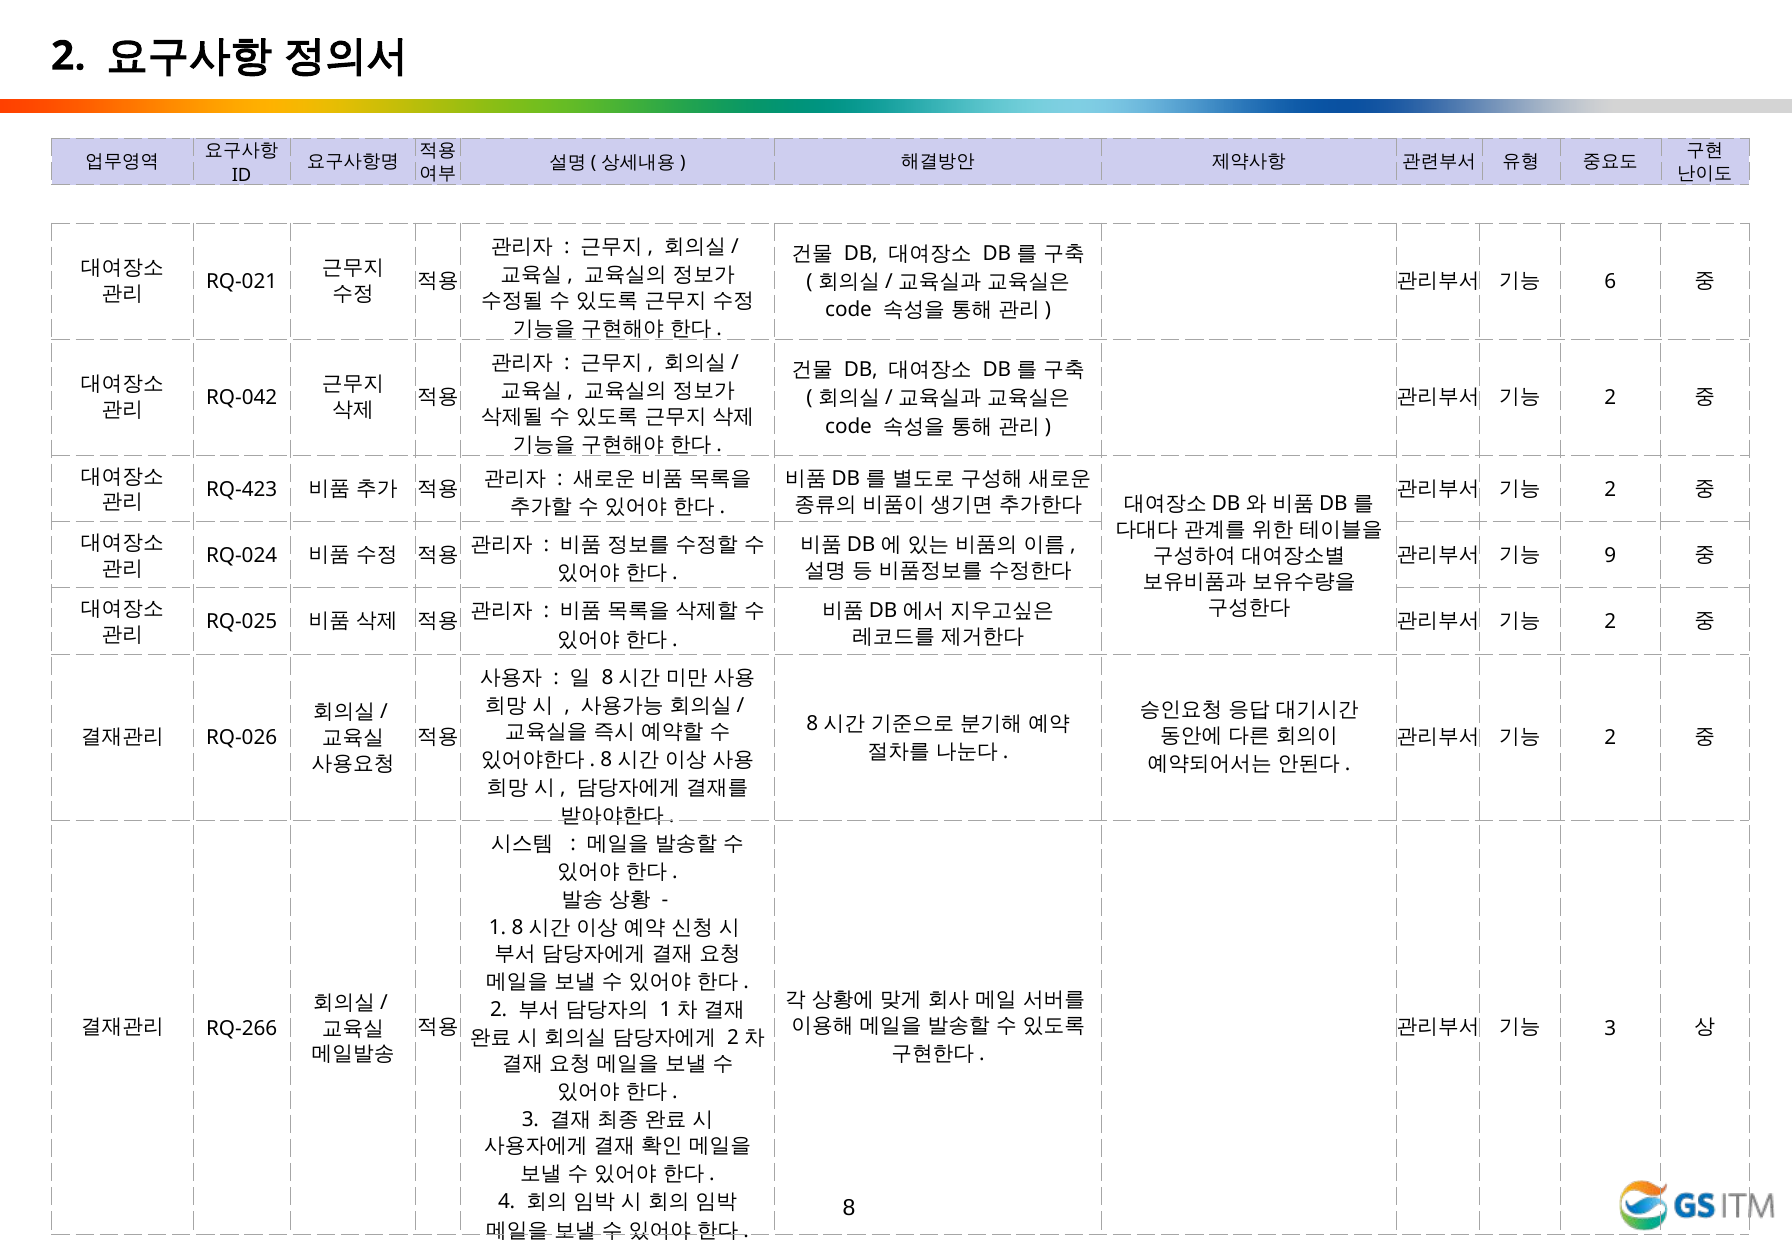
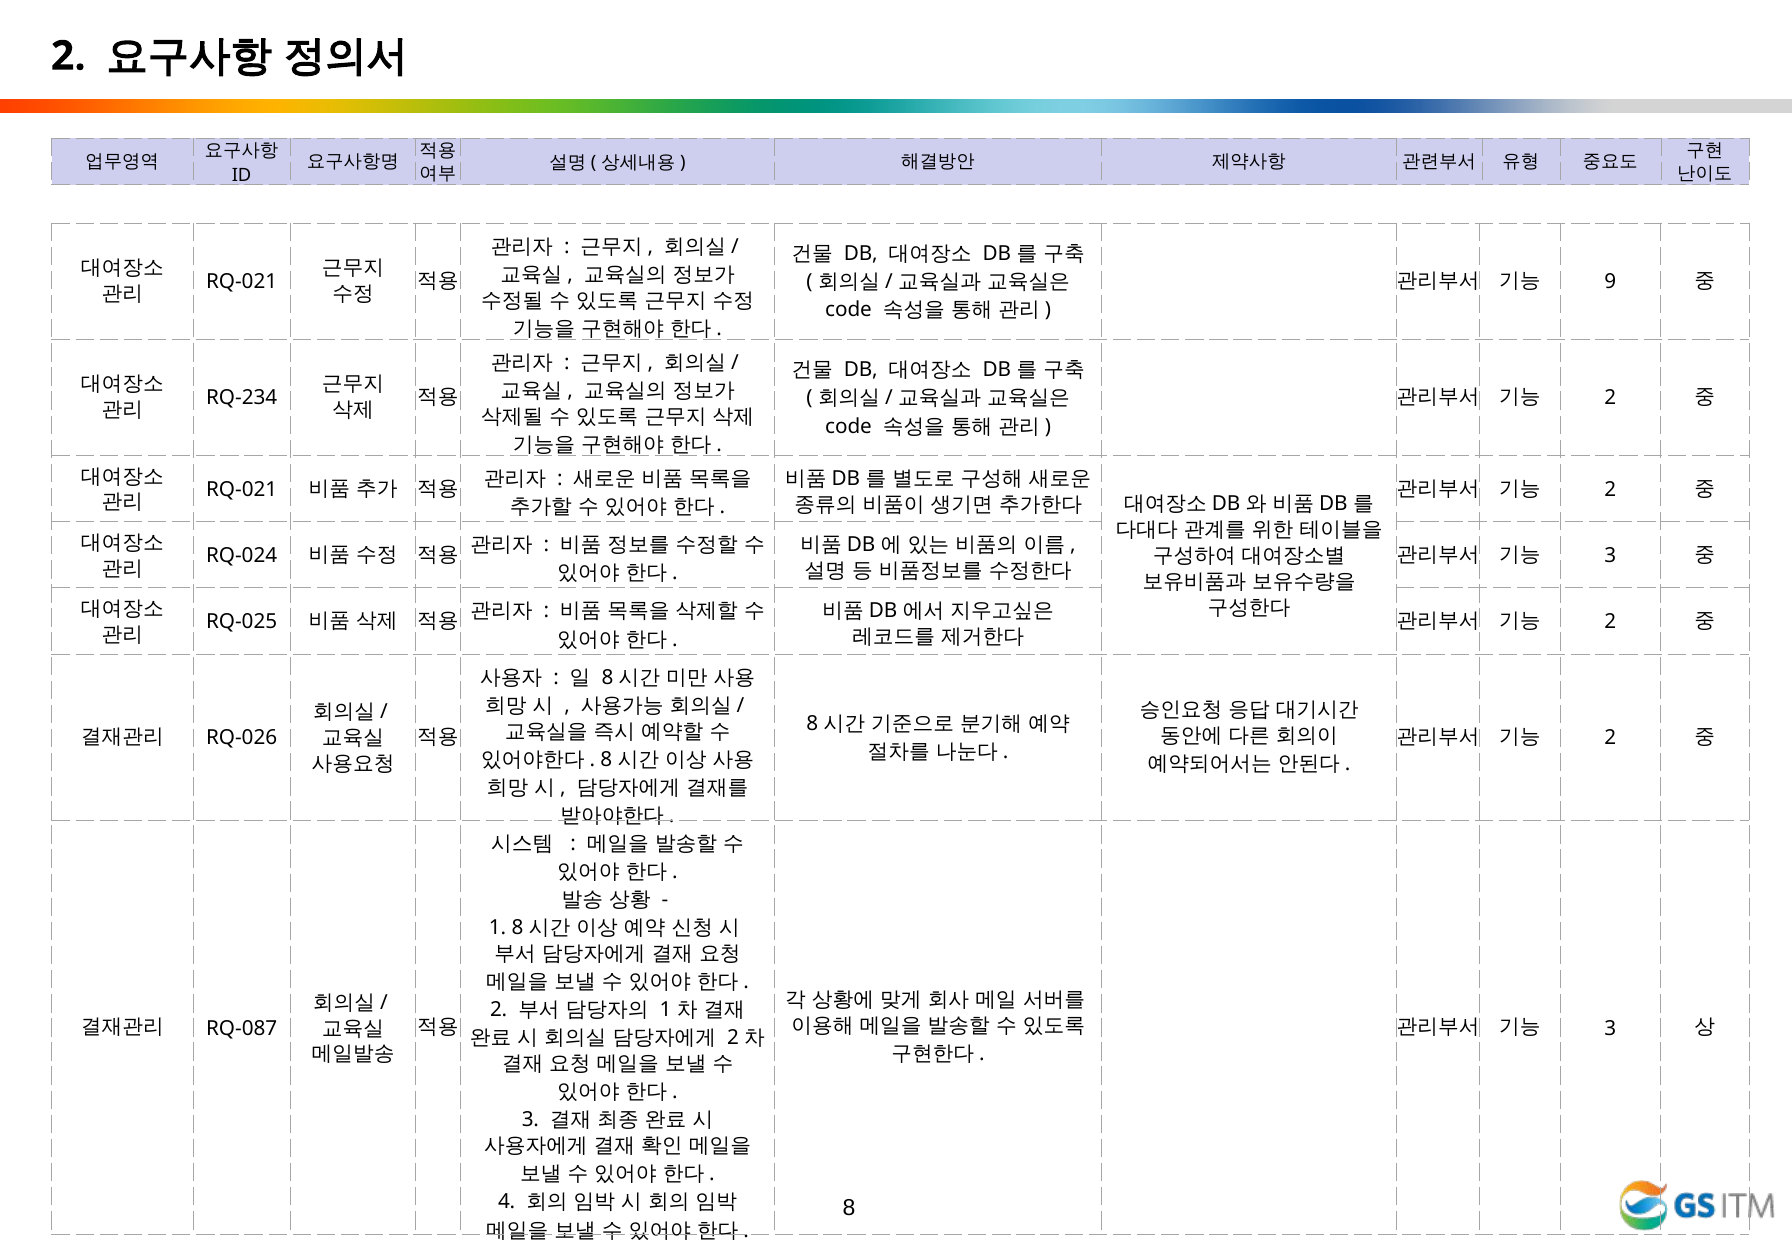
6: 6 -> 9 (1610, 282)
RQ-042: RQ-042 -> RQ-234 (242, 398)
RQ-423: RQ-423 -> RQ-021 (242, 490)
9: 9 -> 3 (1610, 556)
RQ-266: RQ-266 -> RQ-087 (242, 1029)
